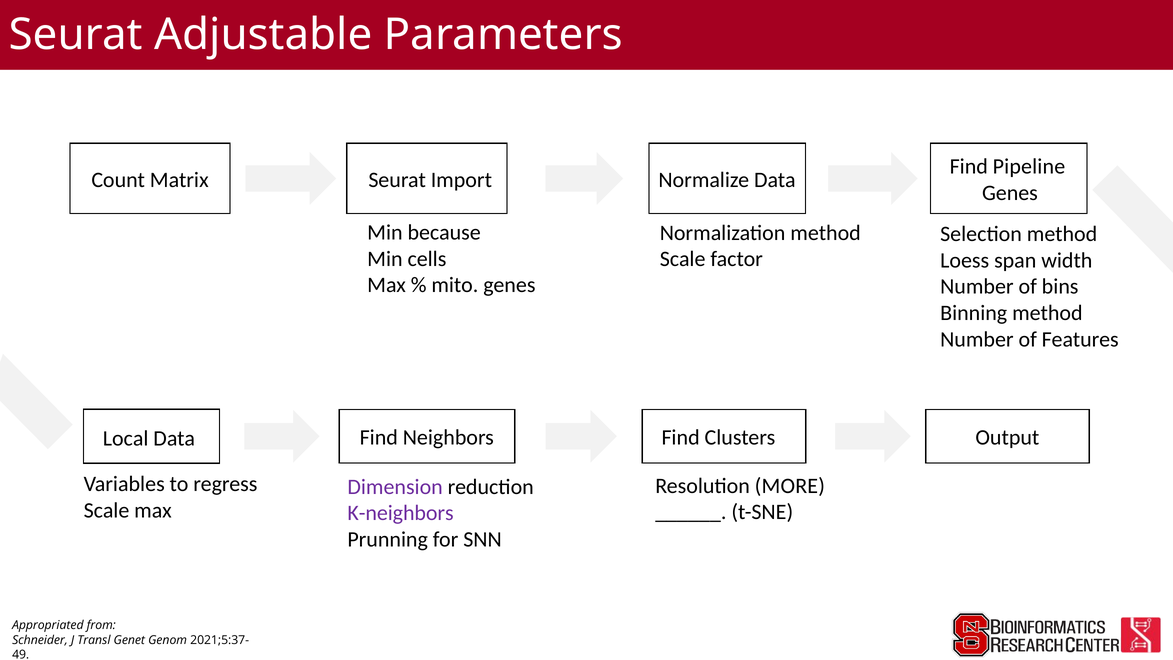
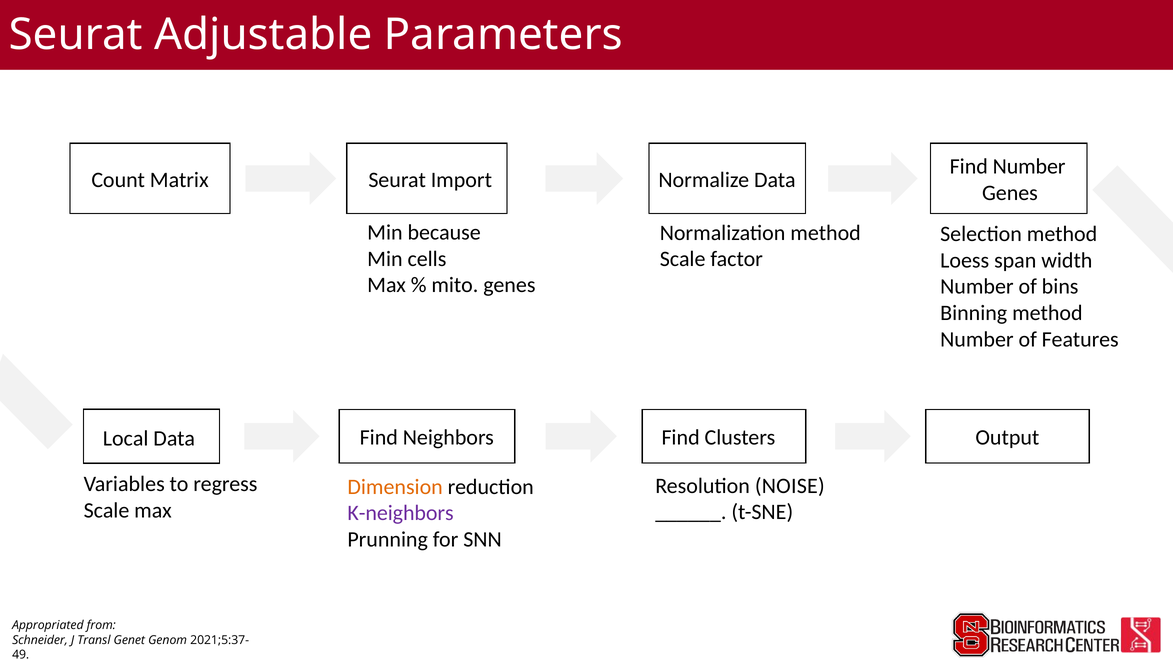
Find Pipeline: Pipeline -> Number (1029, 166)
MORE: MORE -> NOISE (790, 486)
Dimension colour: purple -> orange (395, 487)
